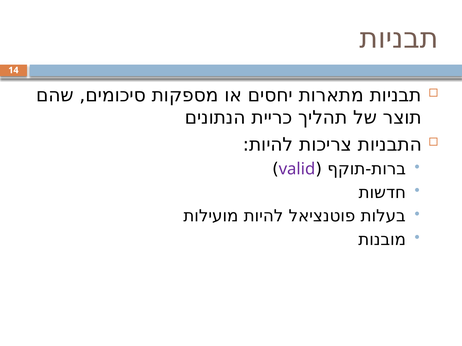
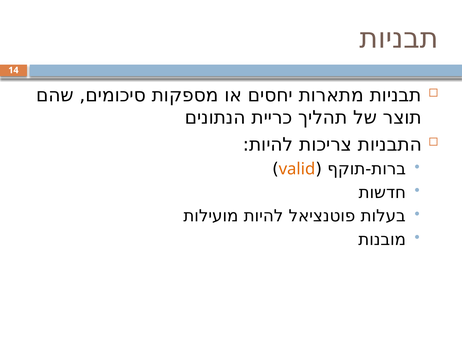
valid colour: purple -> orange (297, 169)
